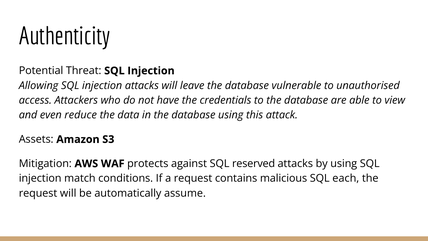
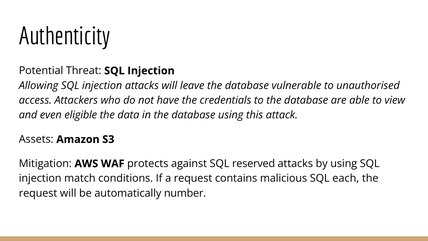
reduce: reduce -> eligible (81, 115)
assume: assume -> number (185, 193)
